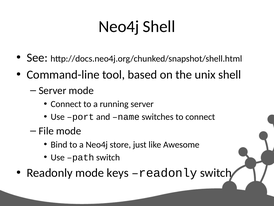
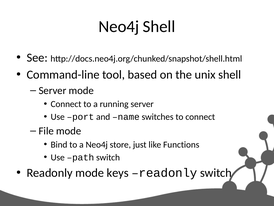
Awesome: Awesome -> Functions (181, 144)
